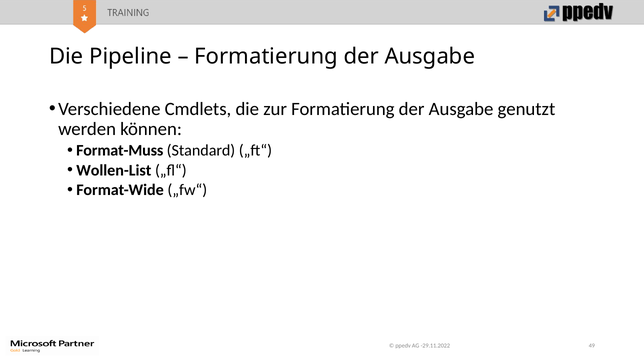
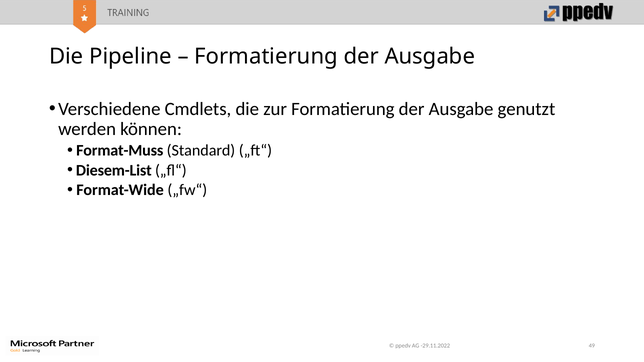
Wollen-List: Wollen-List -> Diesem-List (114, 170)
